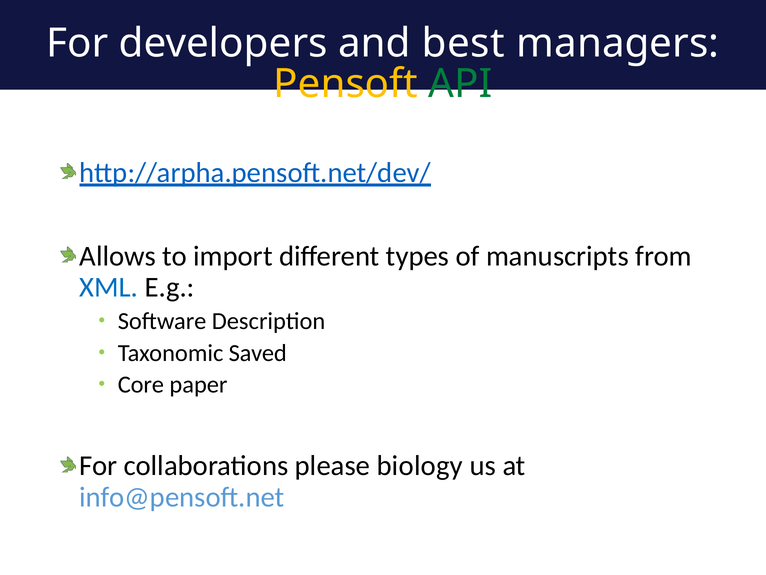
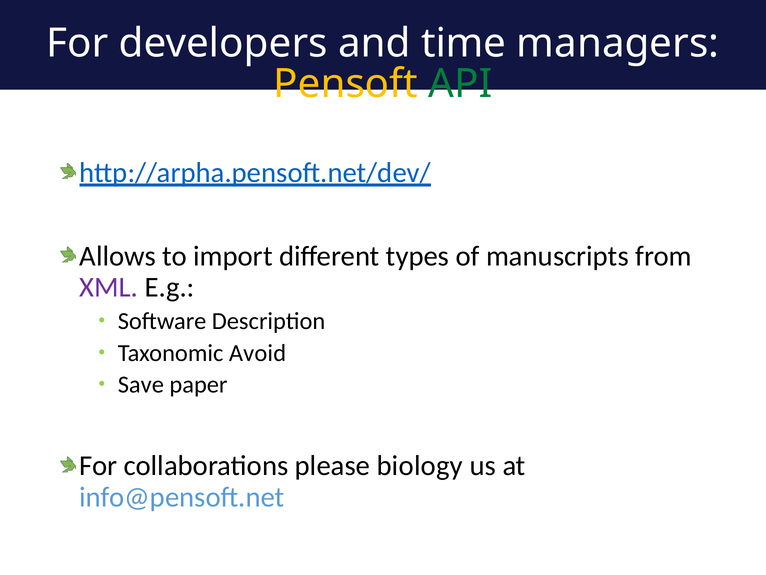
best: best -> time (464, 43)
XML colour: blue -> purple (109, 287)
Saved: Saved -> Avoid (258, 353)
Core: Core -> Save (141, 385)
